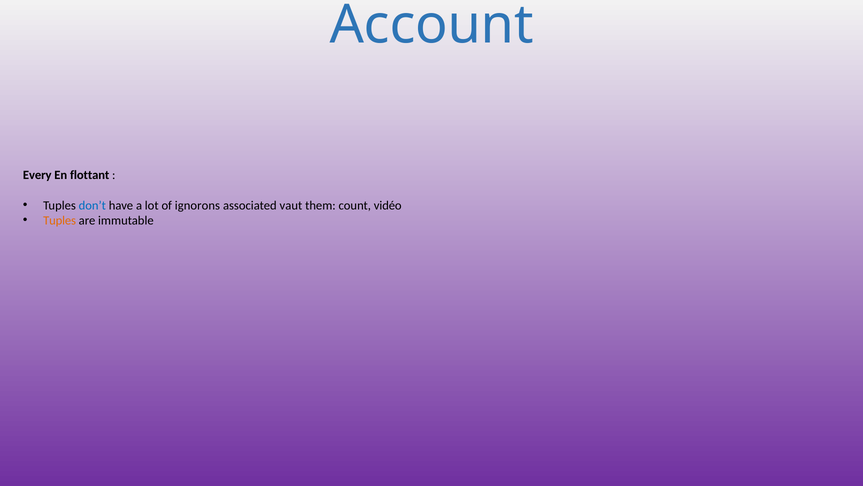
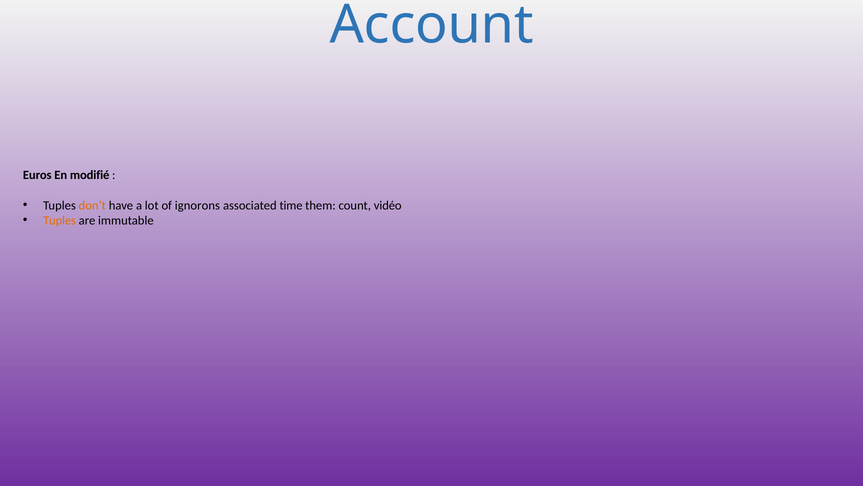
Every: Every -> Euros (37, 175)
flottant: flottant -> modifié (90, 175)
don’t colour: blue -> orange (92, 205)
vaut: vaut -> time (291, 205)
